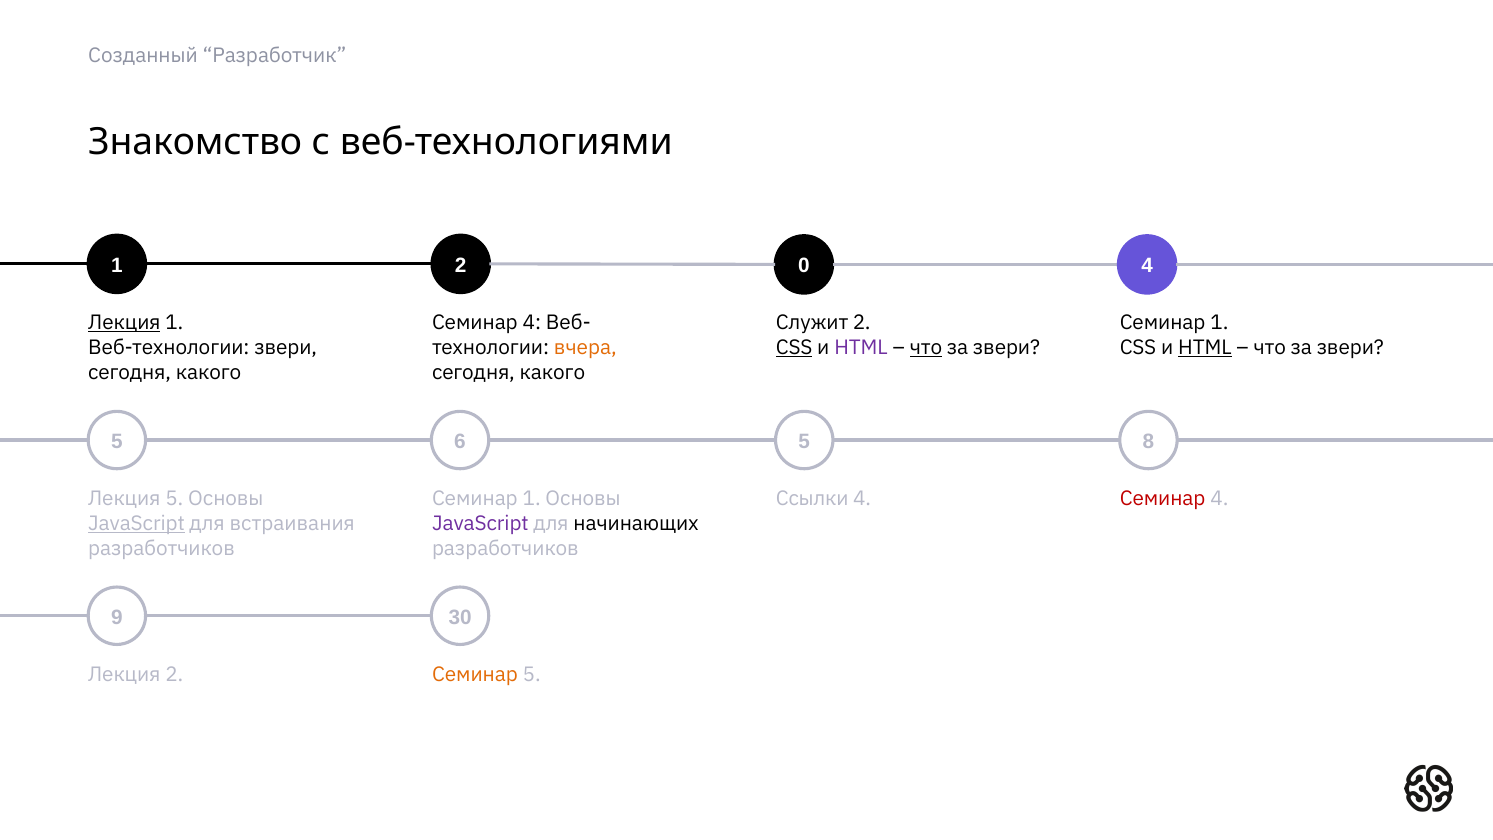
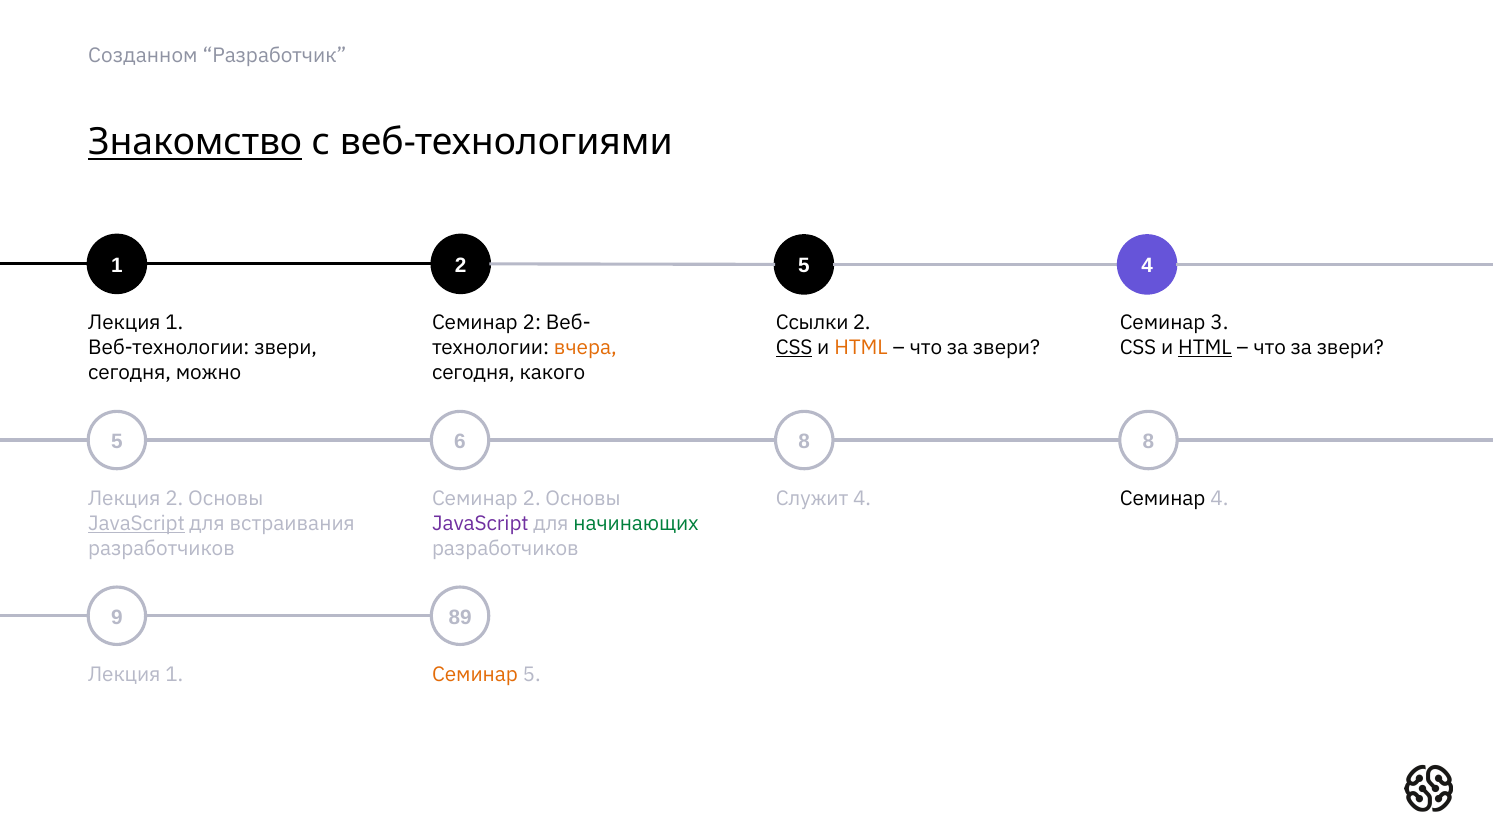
Созданный: Созданный -> Созданном (143, 56)
Знакомство underline: none -> present (195, 143)
2 0: 0 -> 5 (804, 266)
Лекция underline: present -> none (124, 323)
4: 4 -> 2 (532, 323)
Служит: Служит -> Ссылки (812, 323)
1: 1 -> 3 (1219, 323)
HTML colour: purple -> orange (861, 348)
что underline: present -> none (926, 348)
какого: какого -> можно (209, 373)
6 5: 5 -> 8 (804, 441)
Лекция 5: 5 -> 2 (174, 498)
1: 1 -> 2 (532, 498)
Ссылки: Ссылки -> Служит (812, 498)
Семинар colour: red -> black (1163, 498)
начинающих colour: black -> green (636, 523)
30: 30 -> 89 (460, 617)
2: 2 -> 1 (174, 674)
